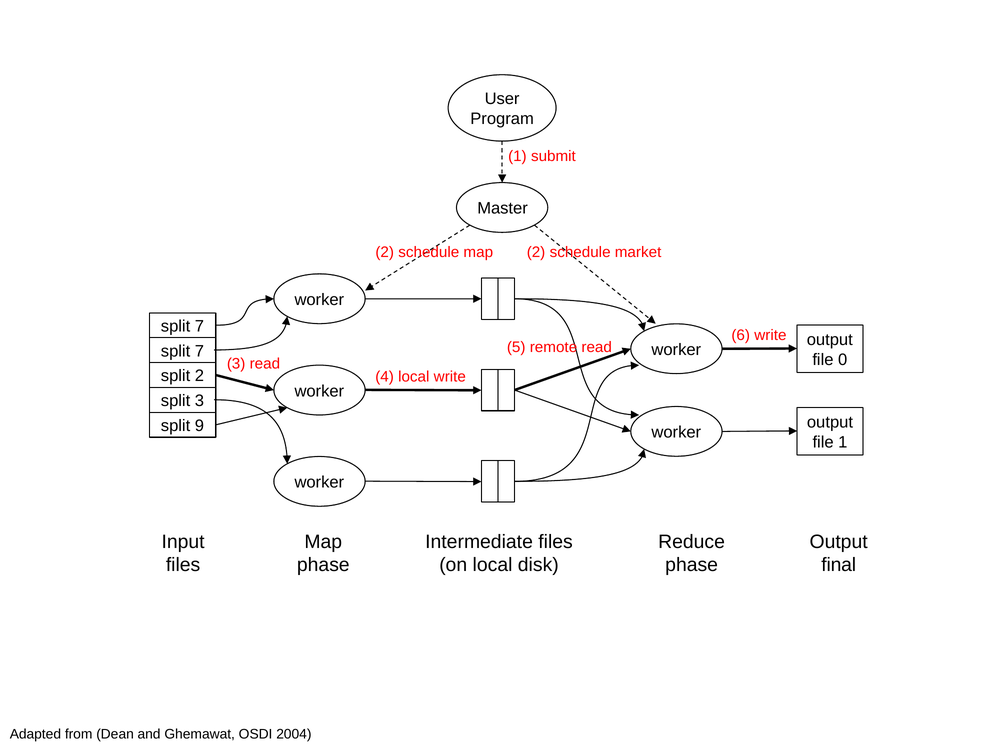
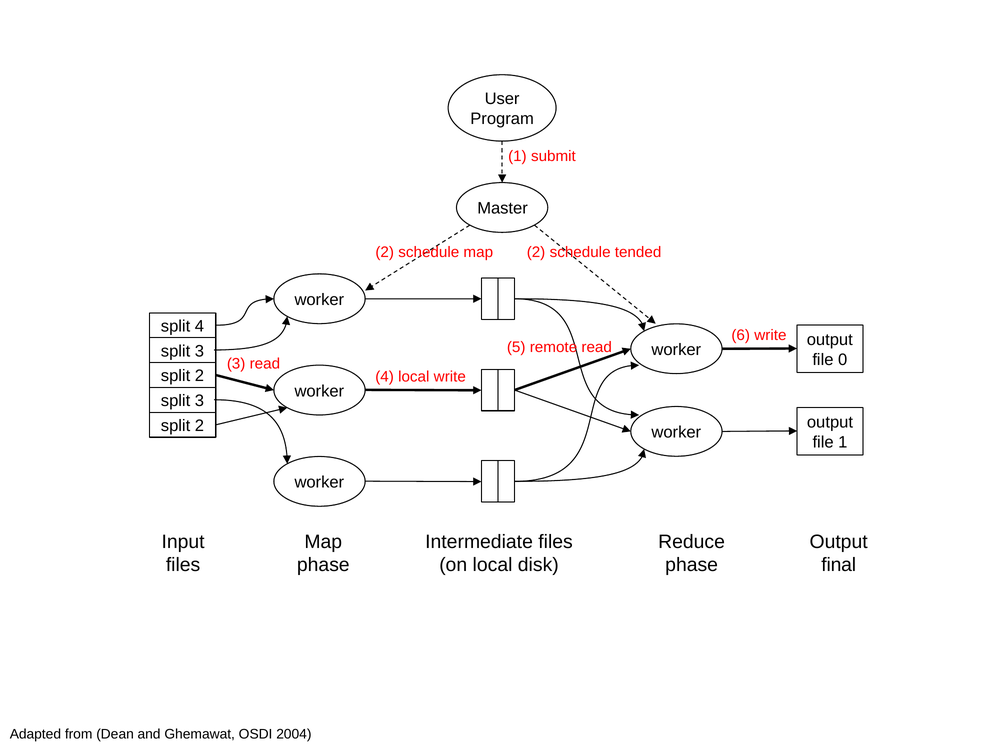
market: market -> tended (638, 252)
7: 7 -> 4 (199, 326)
7: 7 -> 3 (199, 351)
9: 9 -> 2 (199, 426)
